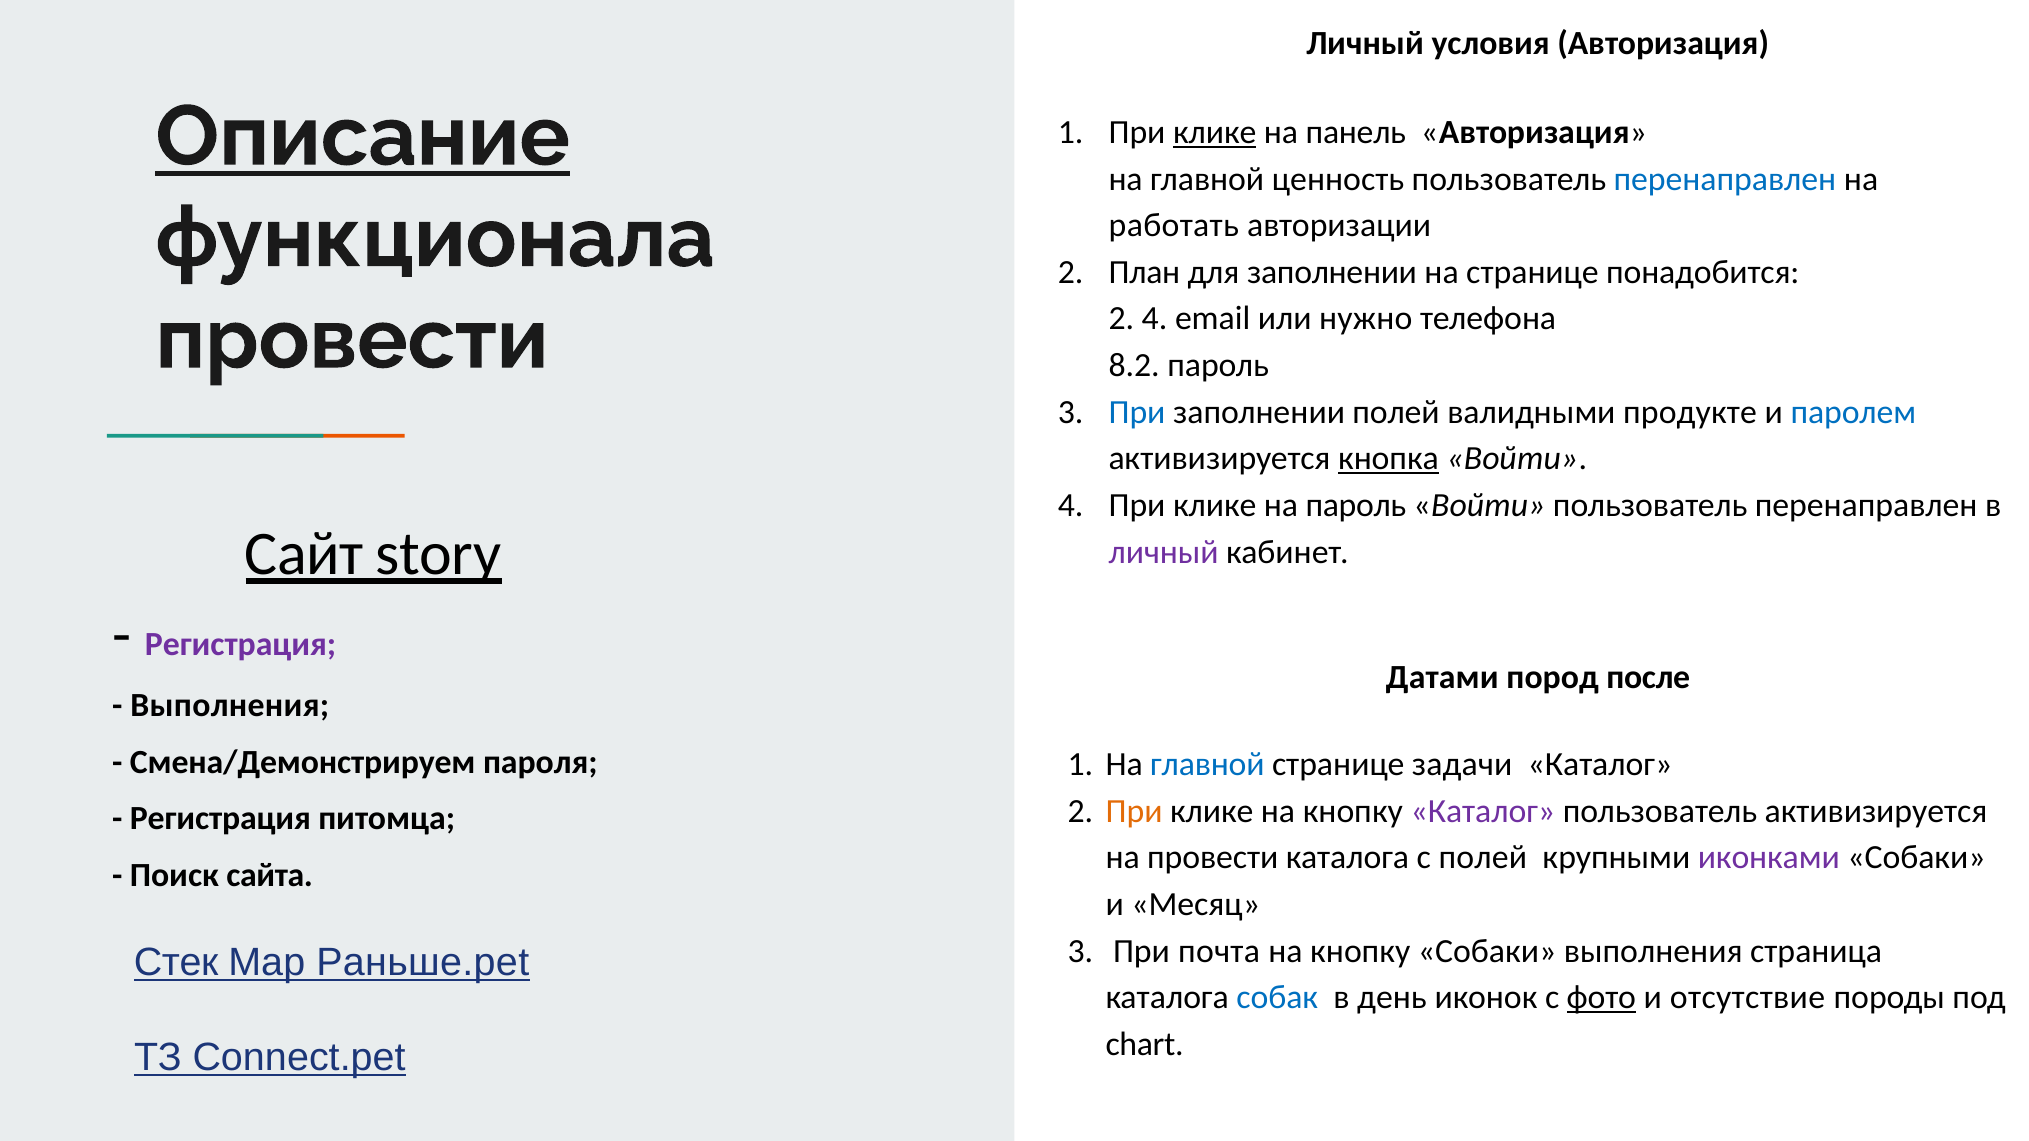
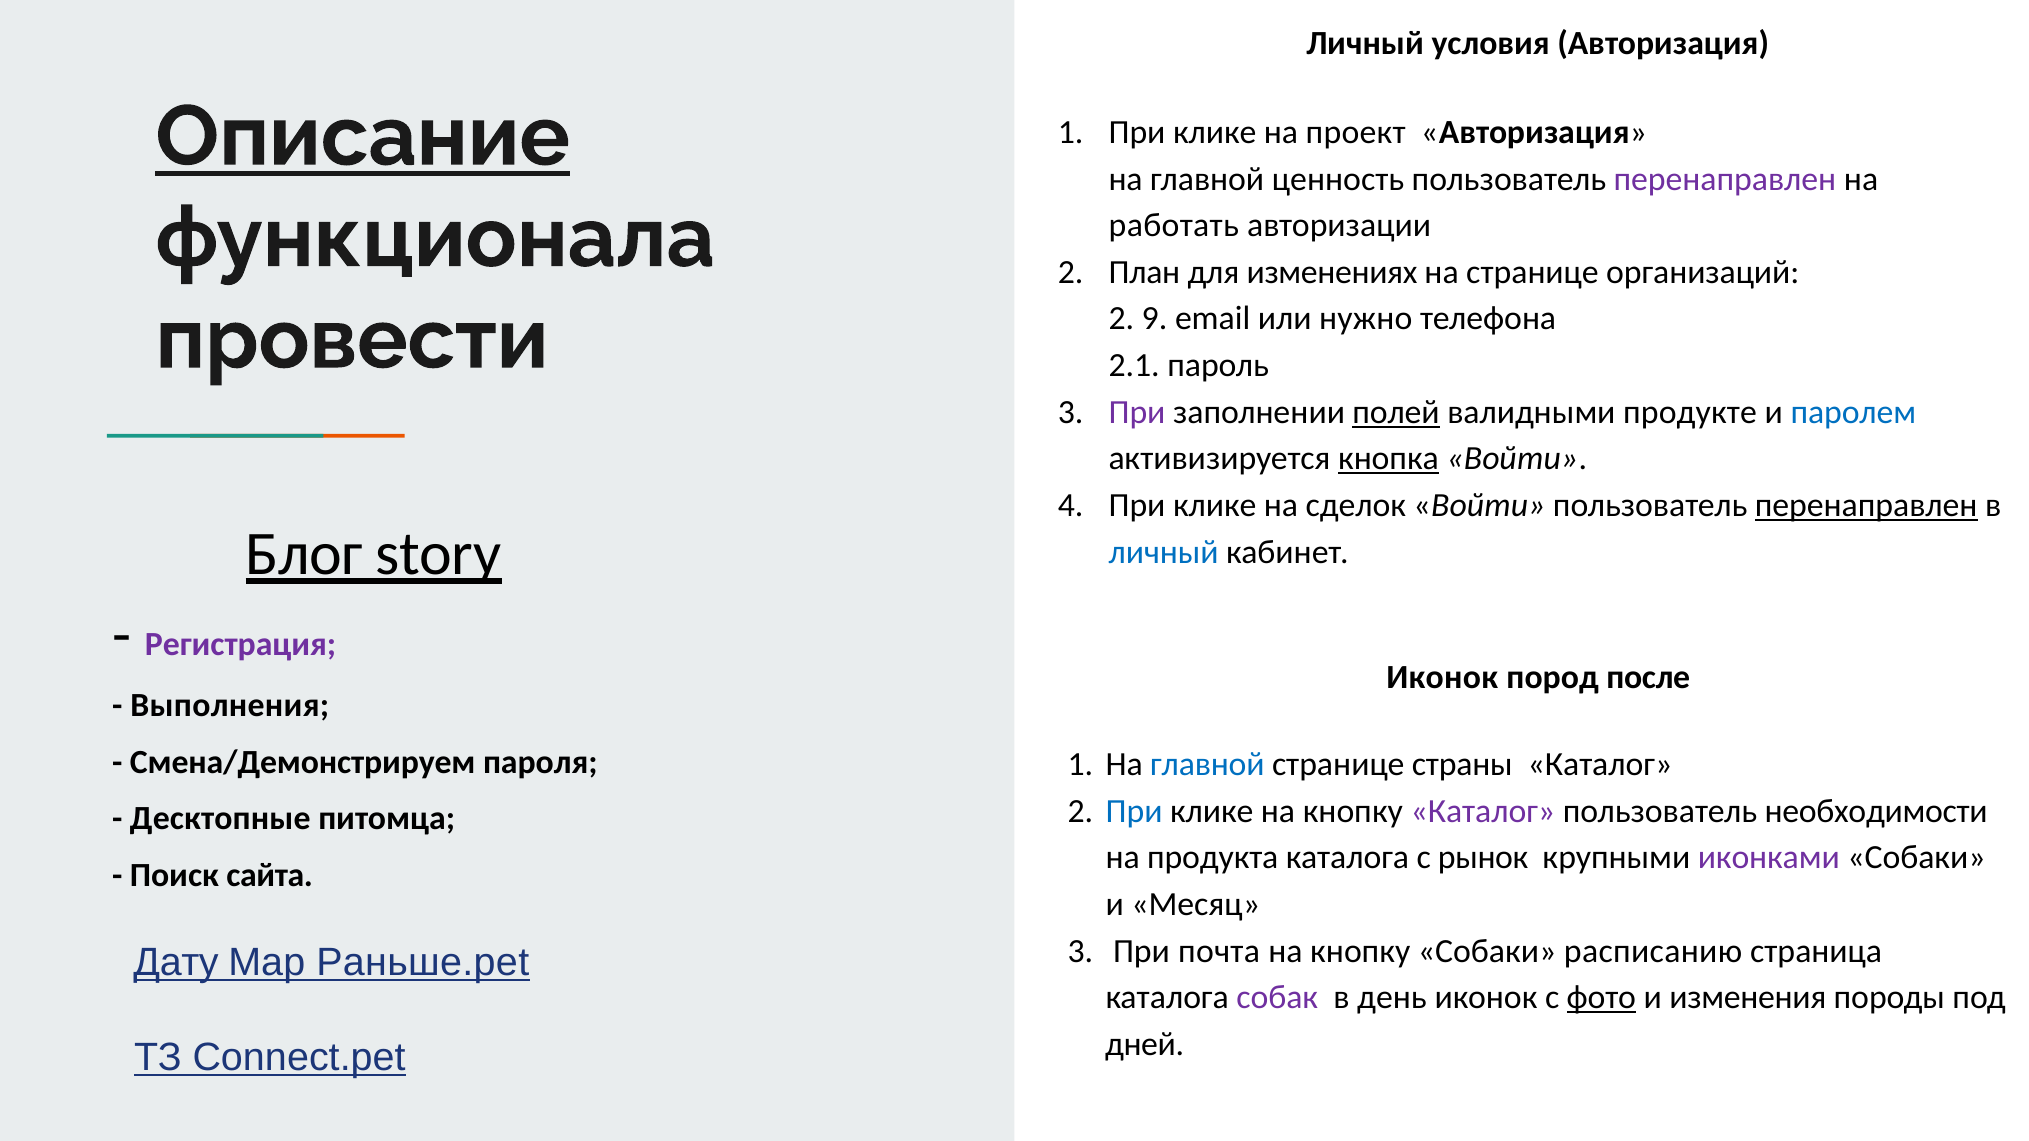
клике underline: present -> none (1215, 132)
панель: панель -> проект (1356, 132)
перенаправлен colour: blue -> purple (1725, 179)
для заполнении: заполнении -> изменениях (1332, 272)
понадобится: понадобится -> организаций (1703, 272)
2 4: 4 -> 9 (1155, 319)
8.2: 8.2 -> 2.1 (1134, 366)
При colour: blue -> purple (1137, 412)
полей underline: none -> present (1396, 412)
на пароль: пароль -> сделок (1356, 506)
перенаправлен underline: none -> present (1866, 506)
Сайт: Сайт -> Блог (304, 555)
личный colour: purple -> blue (1164, 552)
Датами: Датами -> Иконок (1442, 678)
задачи: задачи -> страны (1462, 765)
При colour: orange -> blue (1134, 811)
пользователь активизируется: активизируется -> необходимости (1876, 811)
Регистрация: Регистрация -> Десктопные (220, 819)
на провести: провести -> продукта (1213, 858)
с полей: полей -> рынок (1483, 858)
Собаки выполнения: выполнения -> расписанию (1653, 951)
Стек: Стек -> Дату (176, 963)
собак colour: blue -> purple (1277, 998)
отсутствие: отсутствие -> изменения (1748, 998)
chart: chart -> дней (1145, 1045)
